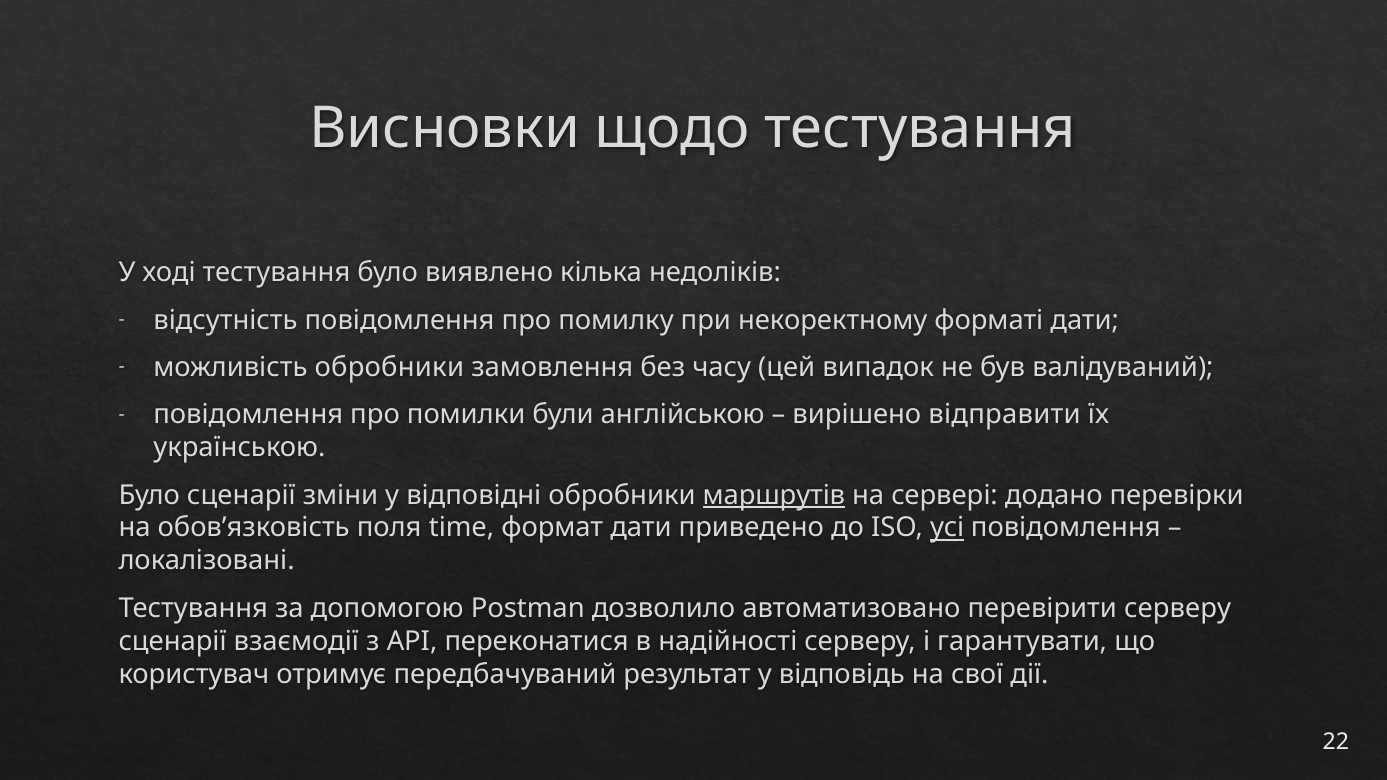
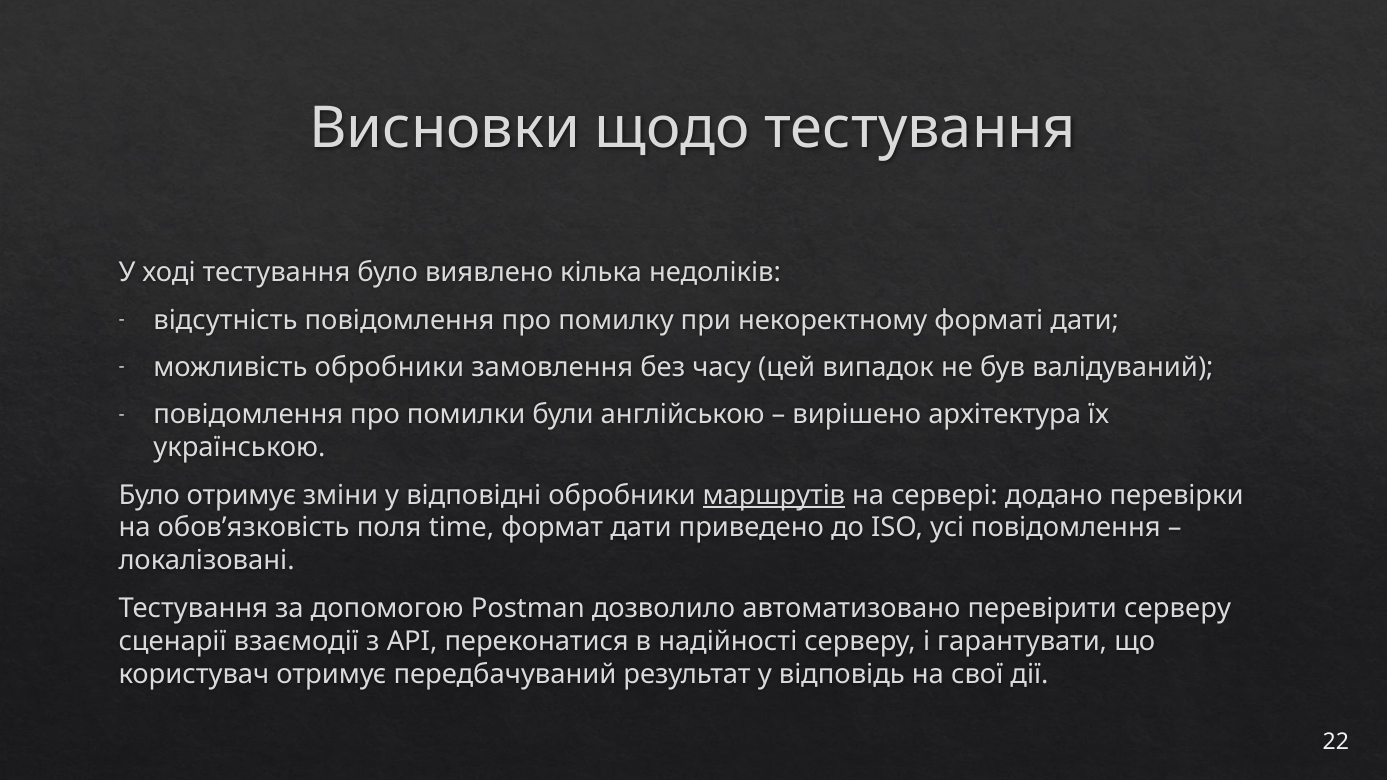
відправити: відправити -> архітектура (1005, 415)
Було сценарії: сценарії -> отримує (242, 495)
усі underline: present -> none (947, 528)
